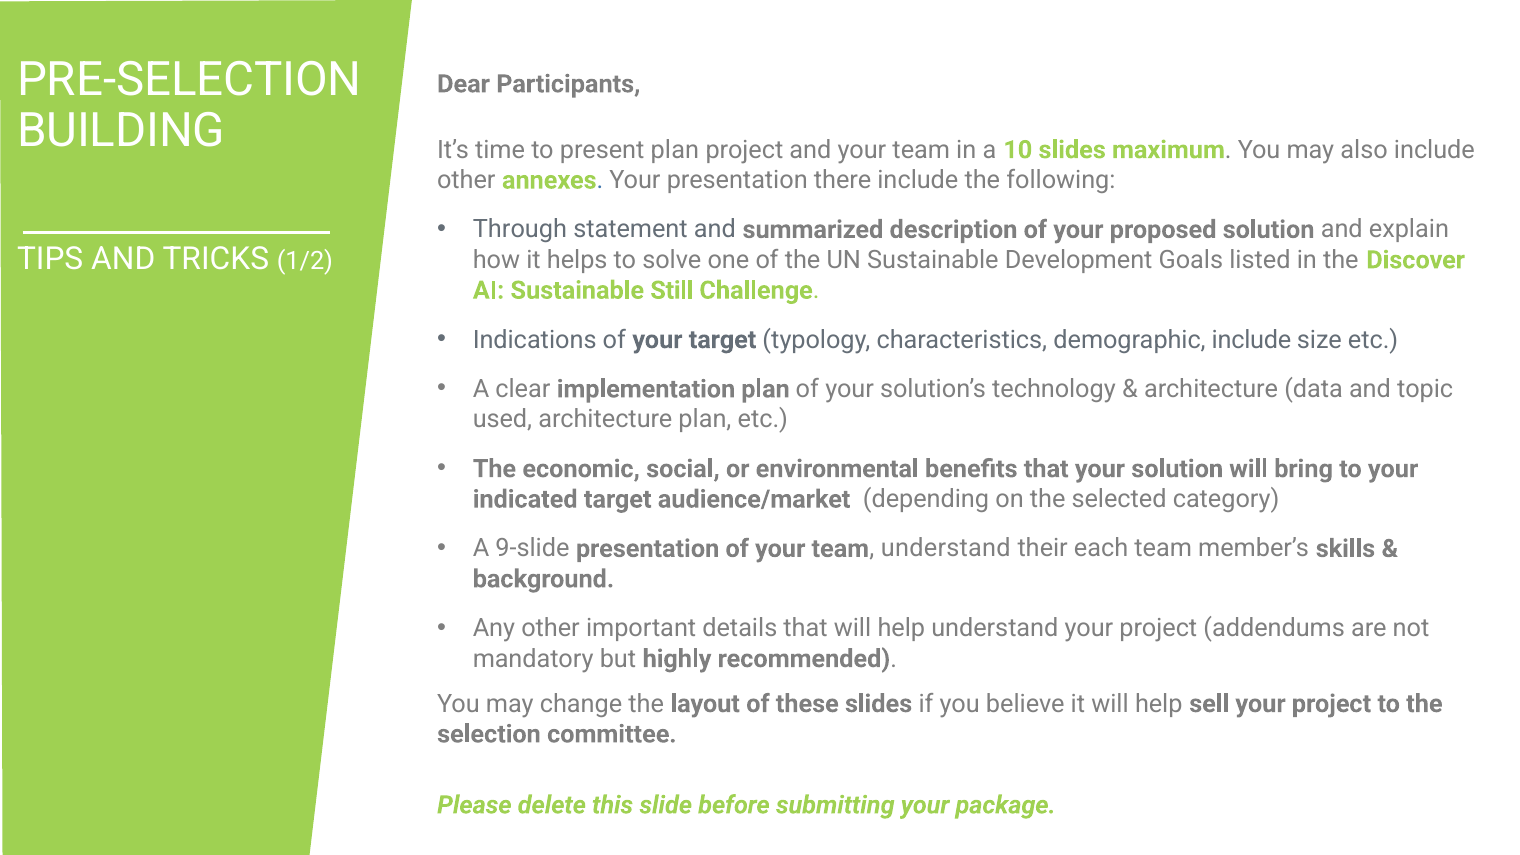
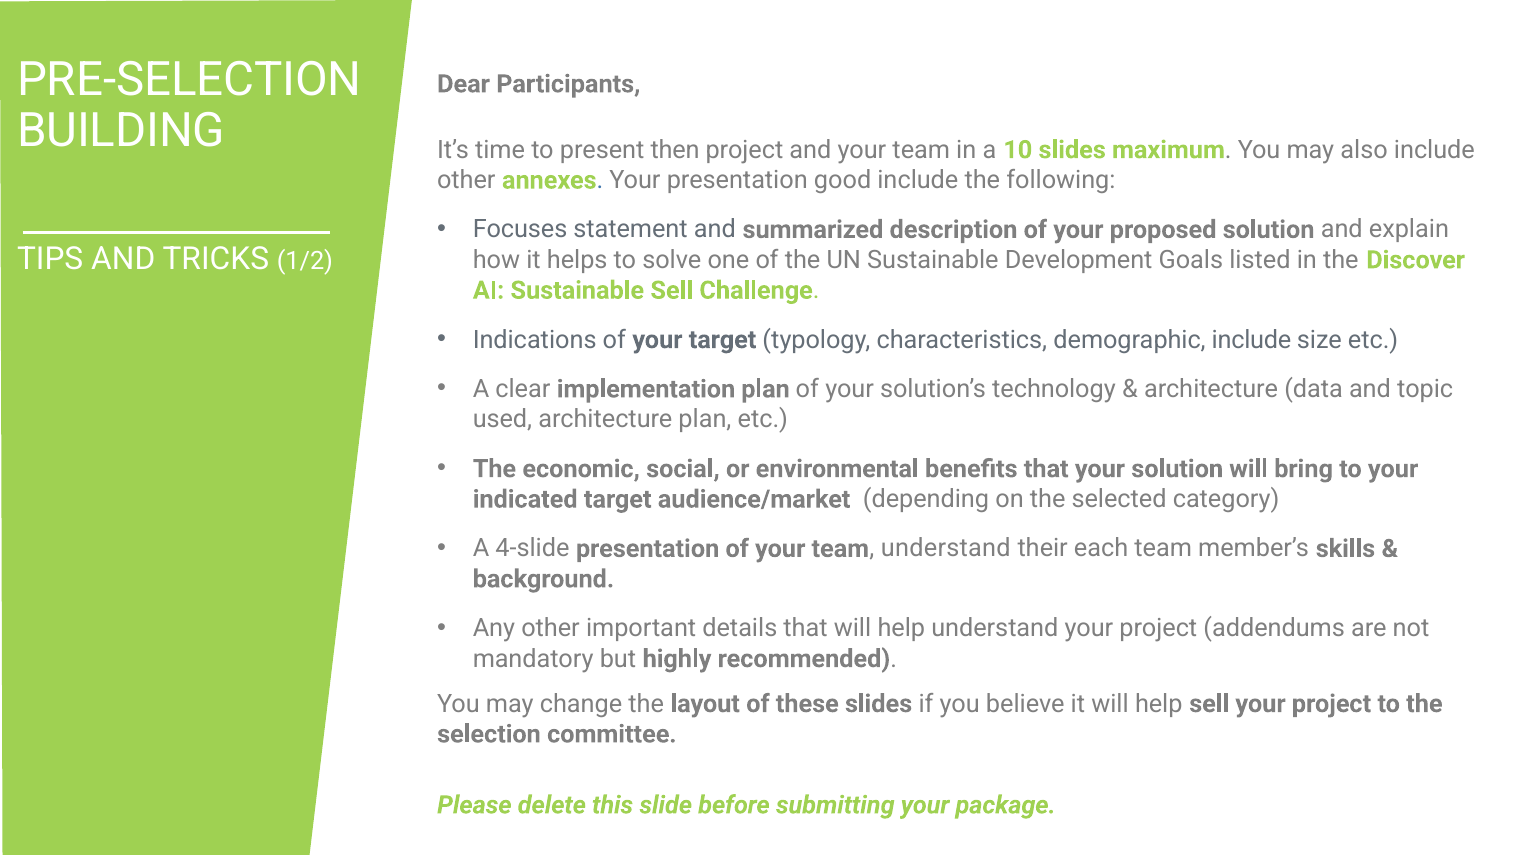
present plan: plan -> then (675, 150)
there: there -> good (843, 180)
Through: Through -> Focuses (520, 230)
Sustainable Still: Still -> Sell (672, 290)
9-slide: 9-slide -> 4-slide (532, 549)
